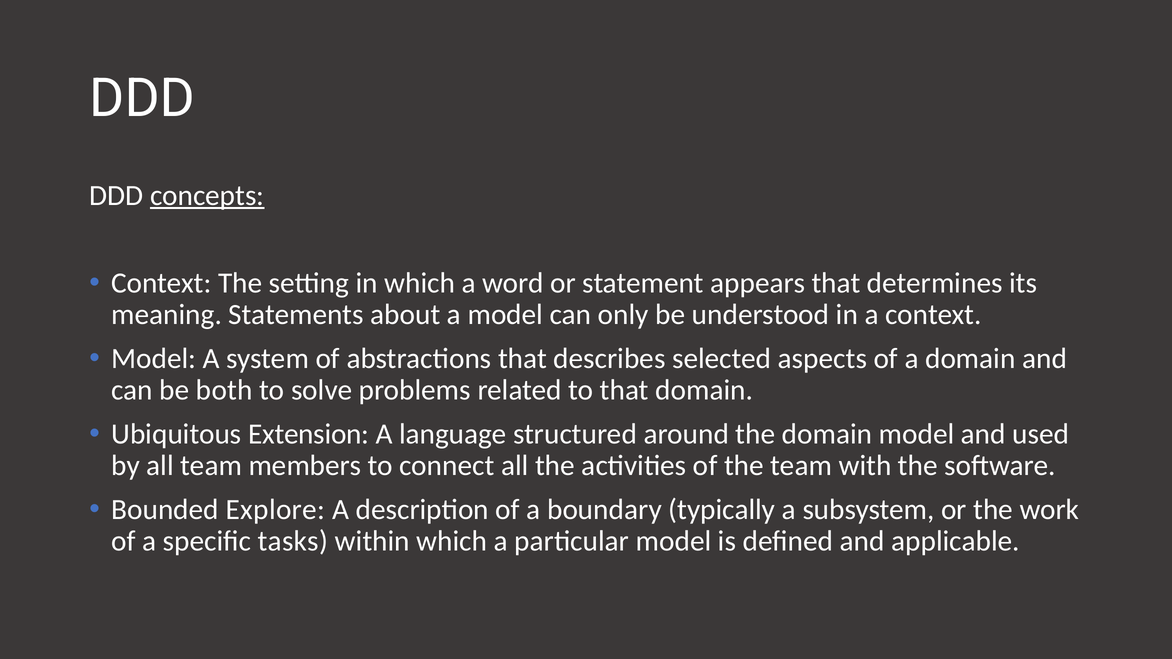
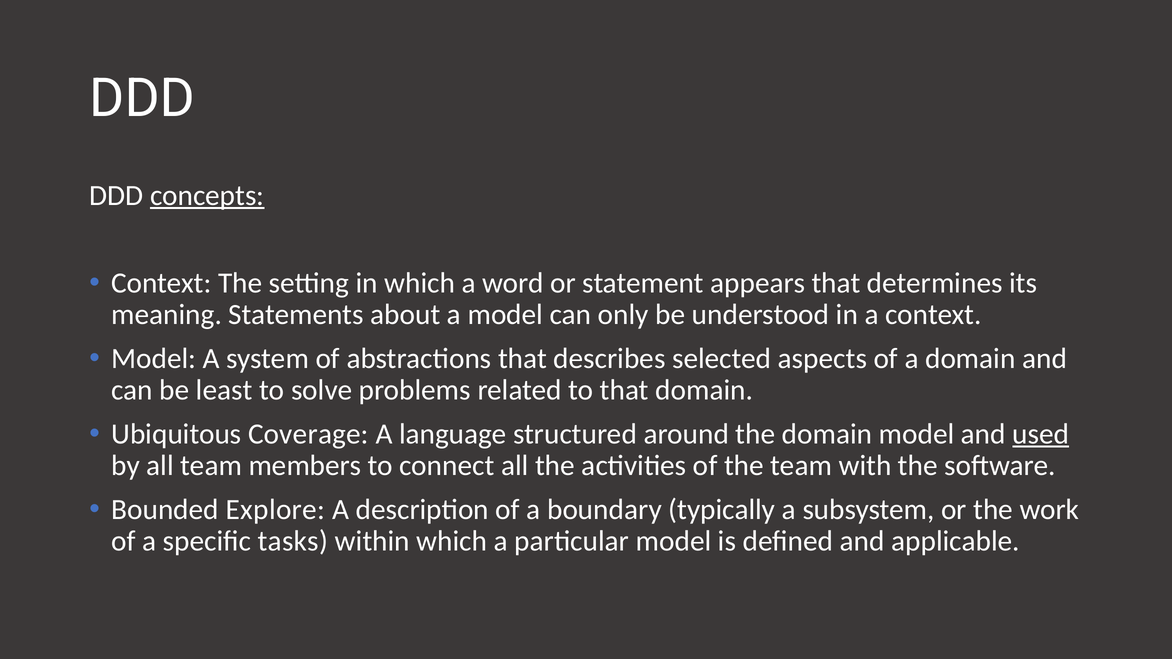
both: both -> least (224, 390)
Extension: Extension -> Coverage (308, 434)
used underline: none -> present (1041, 434)
